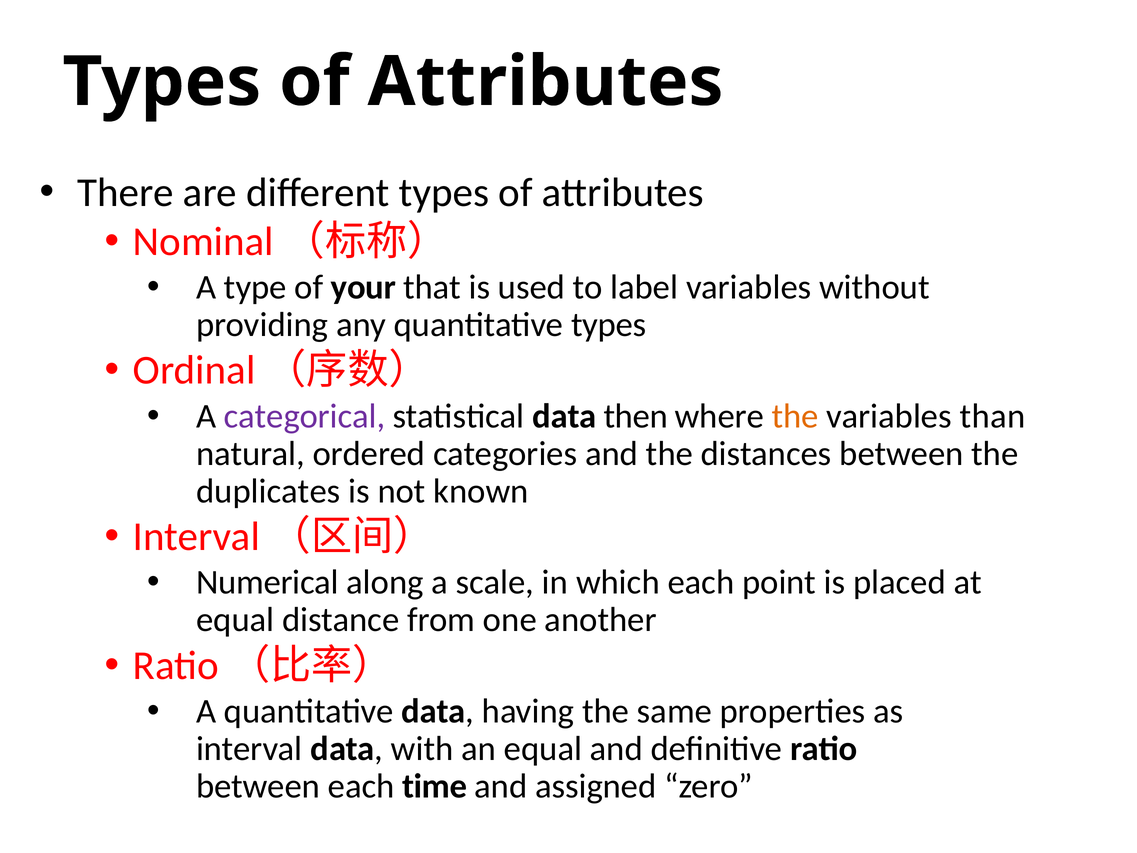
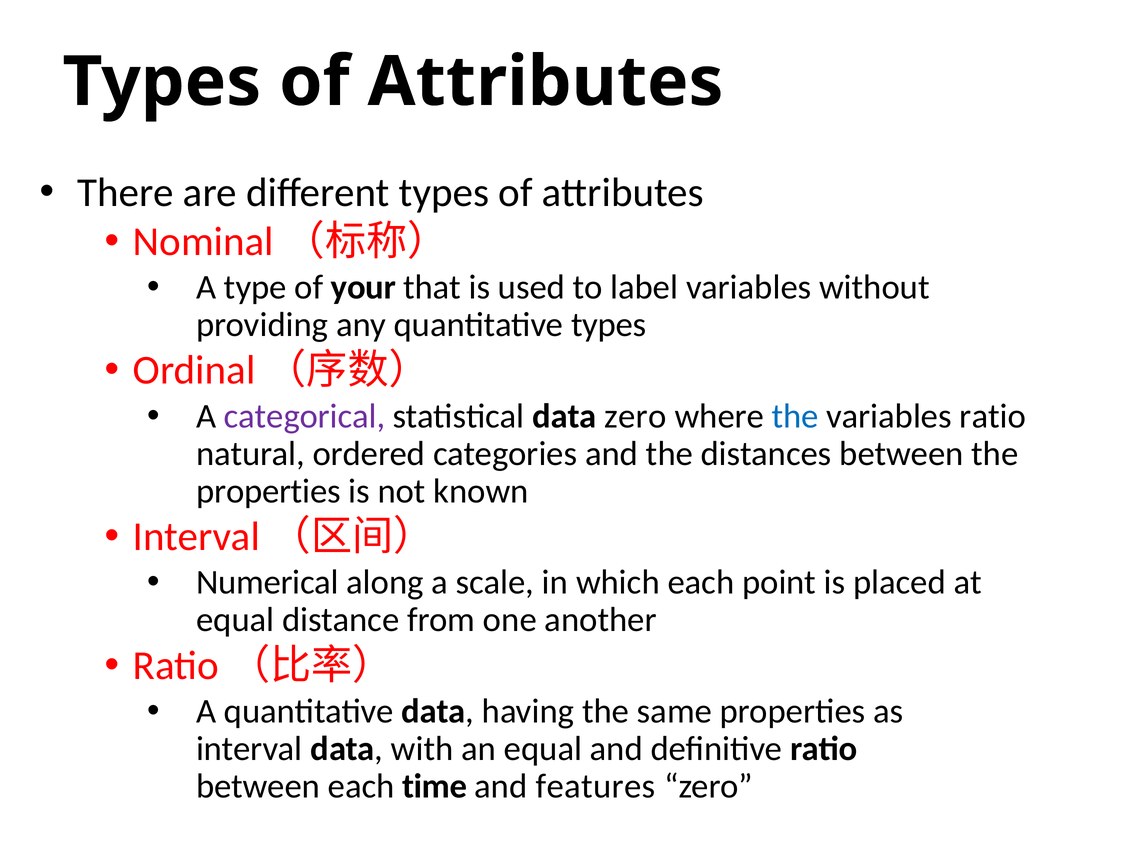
data then: then -> zero (635, 416)
the colour: orange -> blue (795, 416)
variables than: than -> ratio (993, 416)
duplicates: duplicates -> properties (268, 491)
assigned: assigned -> features (596, 786)
